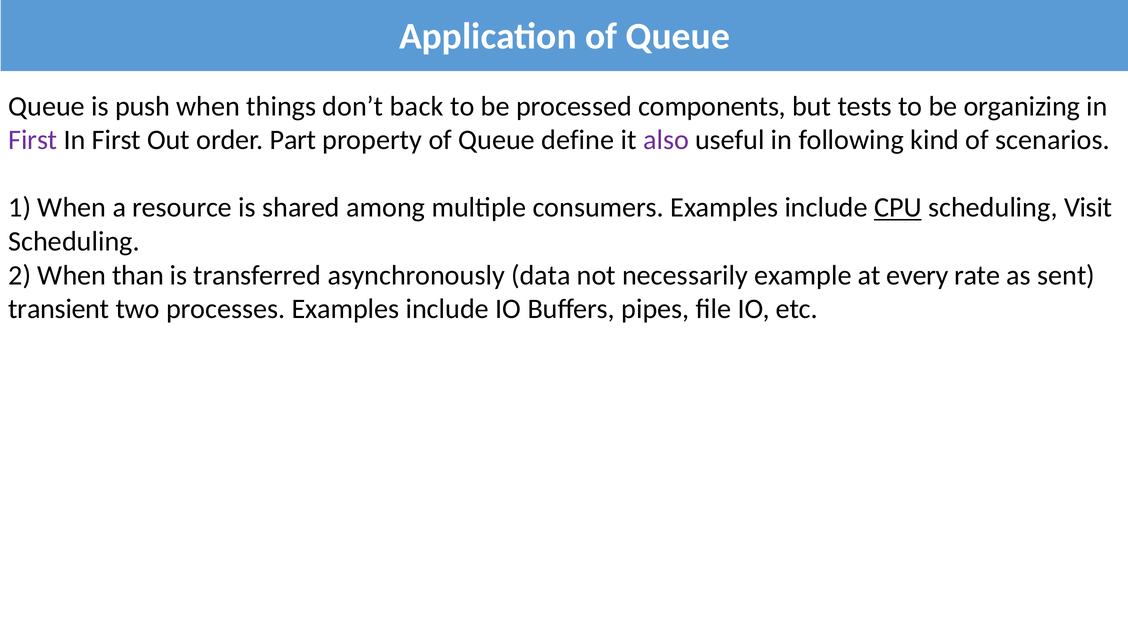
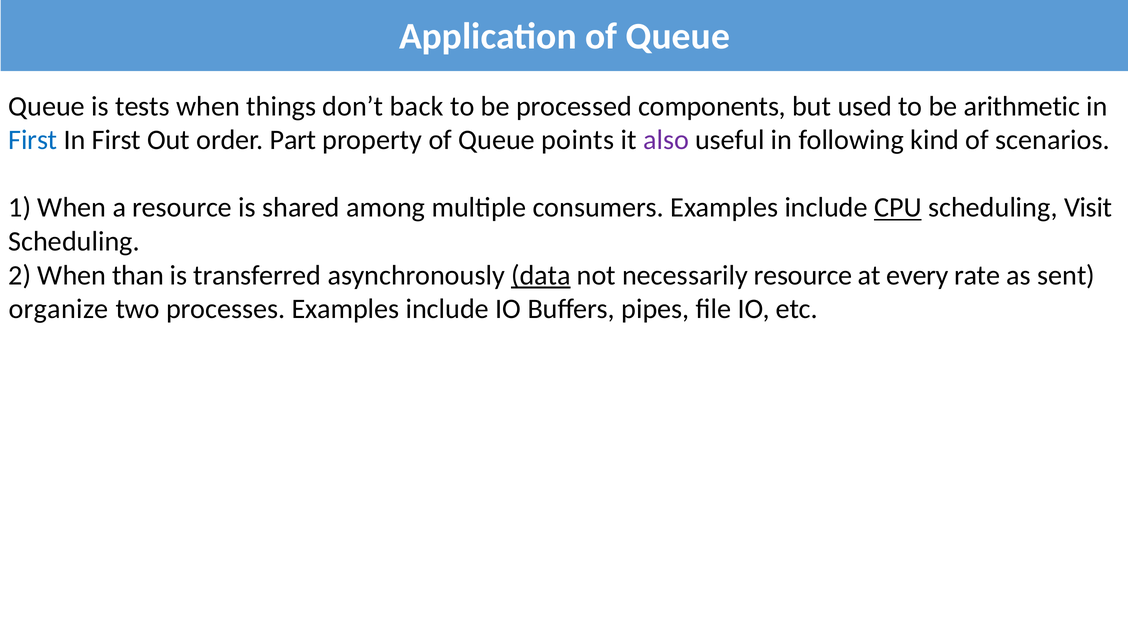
push: push -> tests (143, 106)
tests: tests -> used (865, 106)
organizing: organizing -> arithmetic (1022, 106)
First colour: purple -> blue (33, 140)
define: define -> points (578, 140)
data underline: none -> present (541, 276)
necessarily example: example -> resource (803, 276)
transient: transient -> organize (59, 309)
